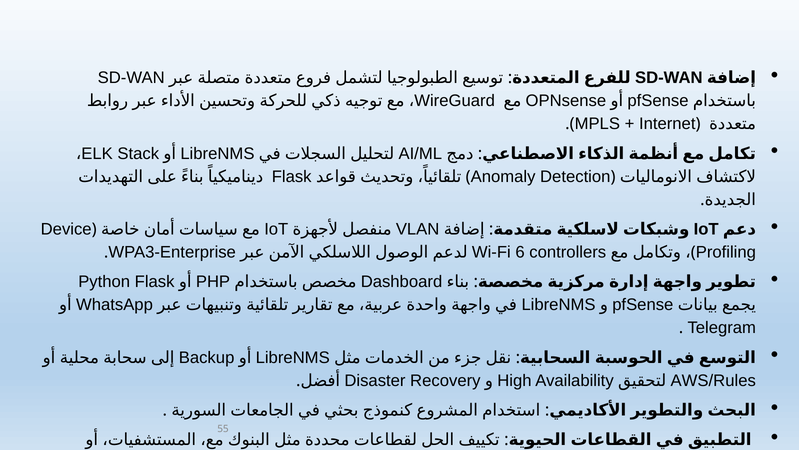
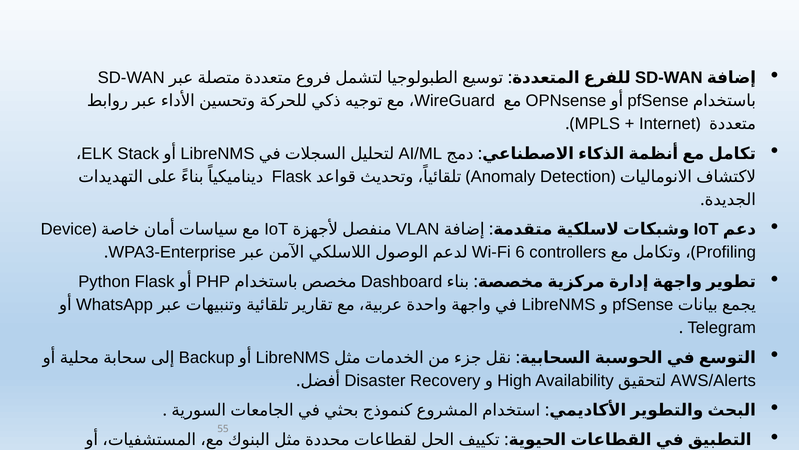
AWS/Rules: AWS/Rules -> AWS/Alerts (713, 380)
